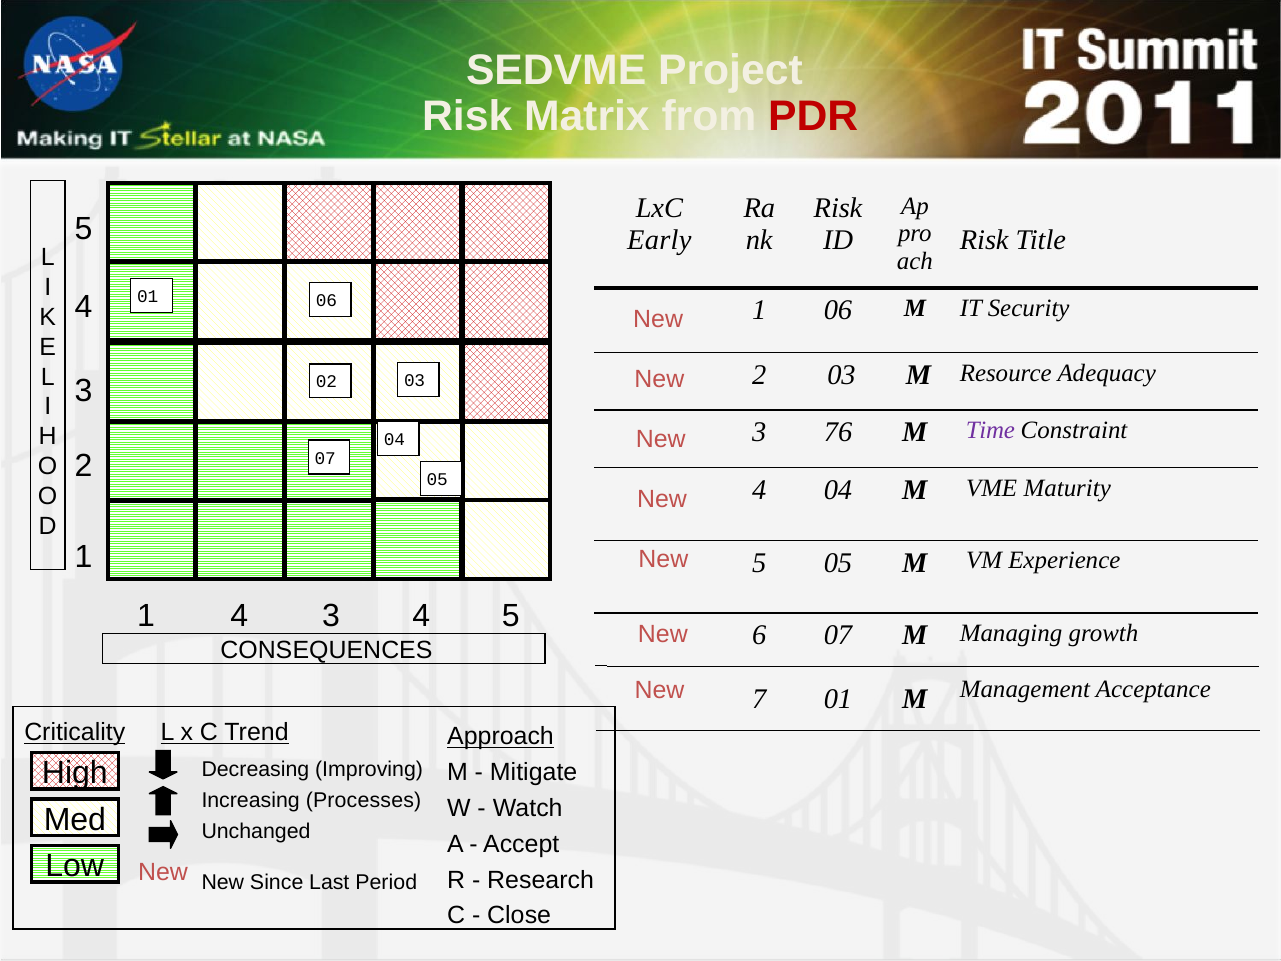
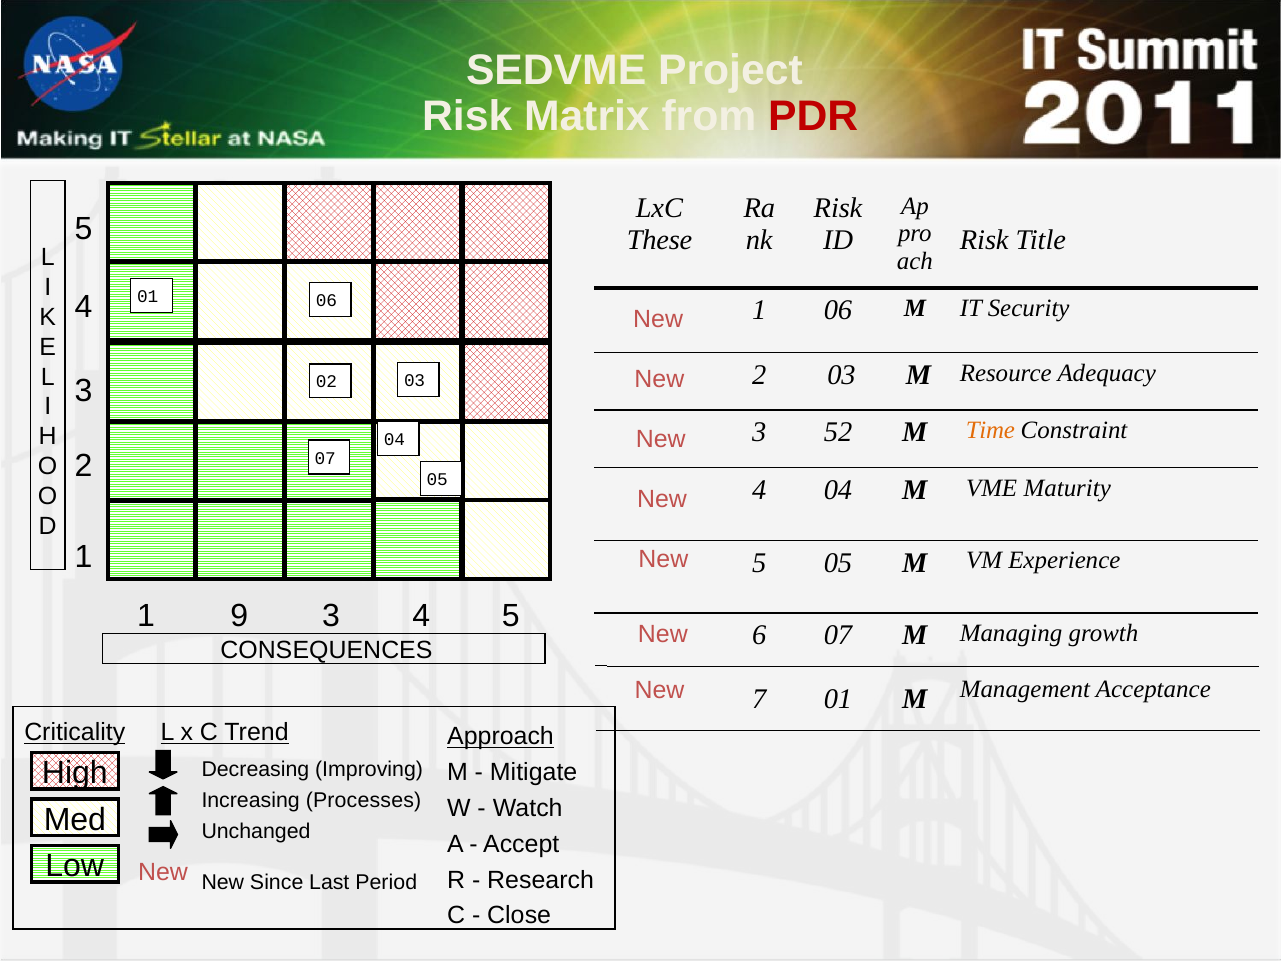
Early: Early -> These (660, 240)
76: 76 -> 52 (838, 432)
Time colour: purple -> orange (990, 430)
1 4: 4 -> 9 (239, 615)
